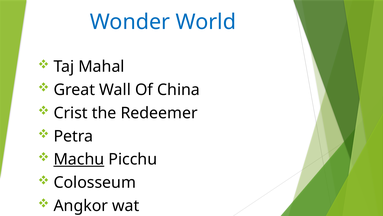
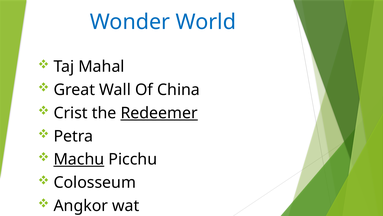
Redeemer underline: none -> present (159, 113)
